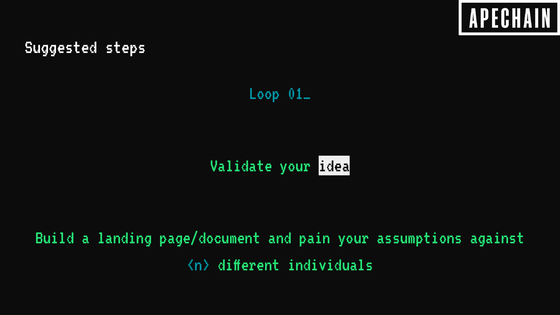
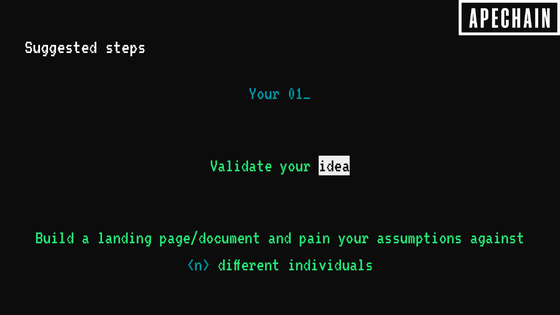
Loop: Loop -> Your (264, 93)
